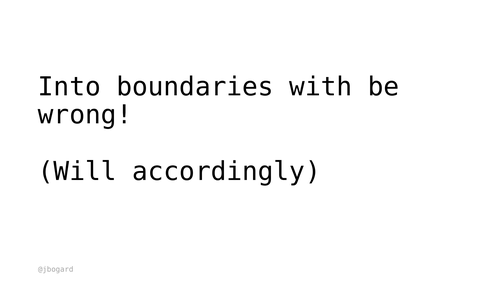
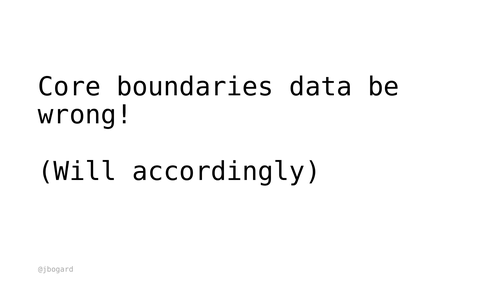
Into: Into -> Core (69, 87)
with: with -> data (321, 87)
